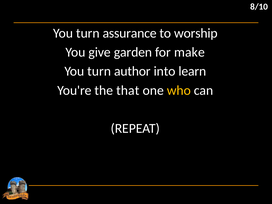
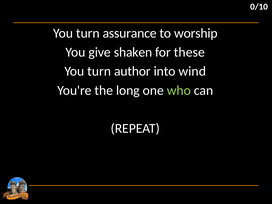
8/10: 8/10 -> 0/10 (259, 7)
garden: garden -> shaken (133, 52)
make: make -> these (189, 52)
learn: learn -> wind (192, 71)
that: that -> long (128, 90)
who colour: yellow -> light green (179, 90)
